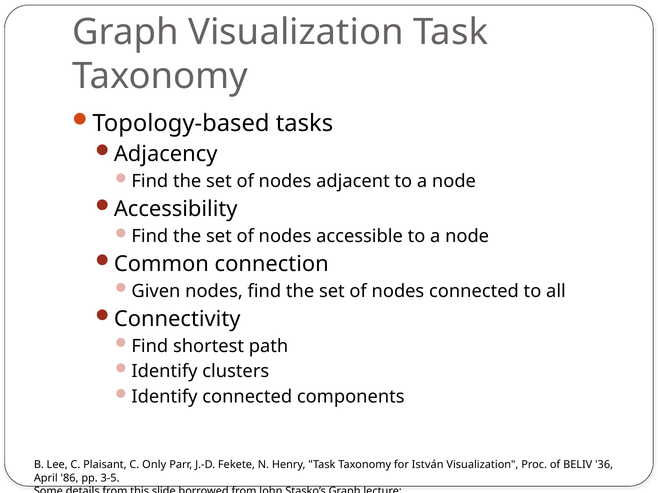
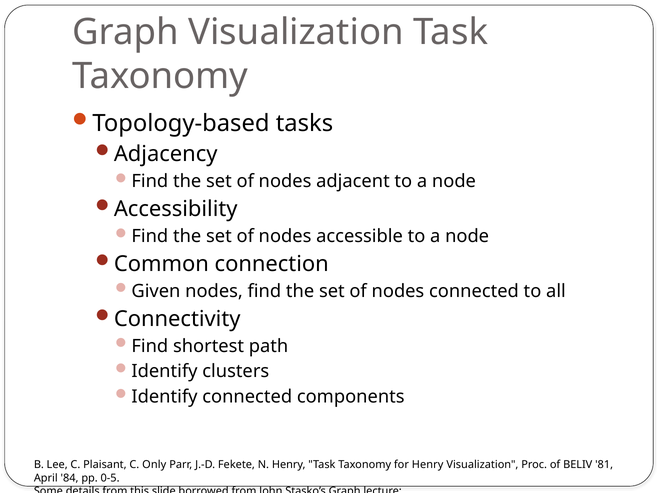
for István: István -> Henry (428, 465)
36: 36 -> 81 (604, 465)
86: 86 -> 84 (70, 479)
3-5: 3-5 -> 0-5 (110, 479)
